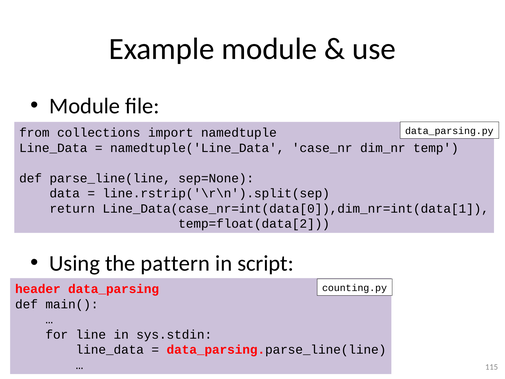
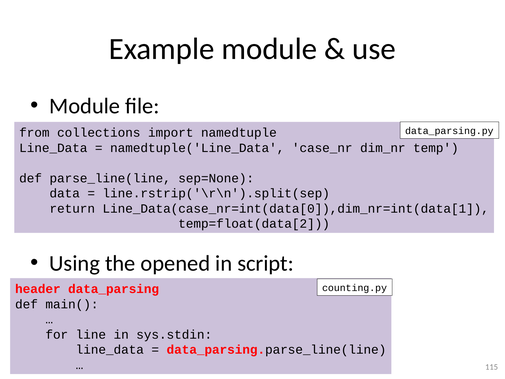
pattern: pattern -> opened (175, 263)
